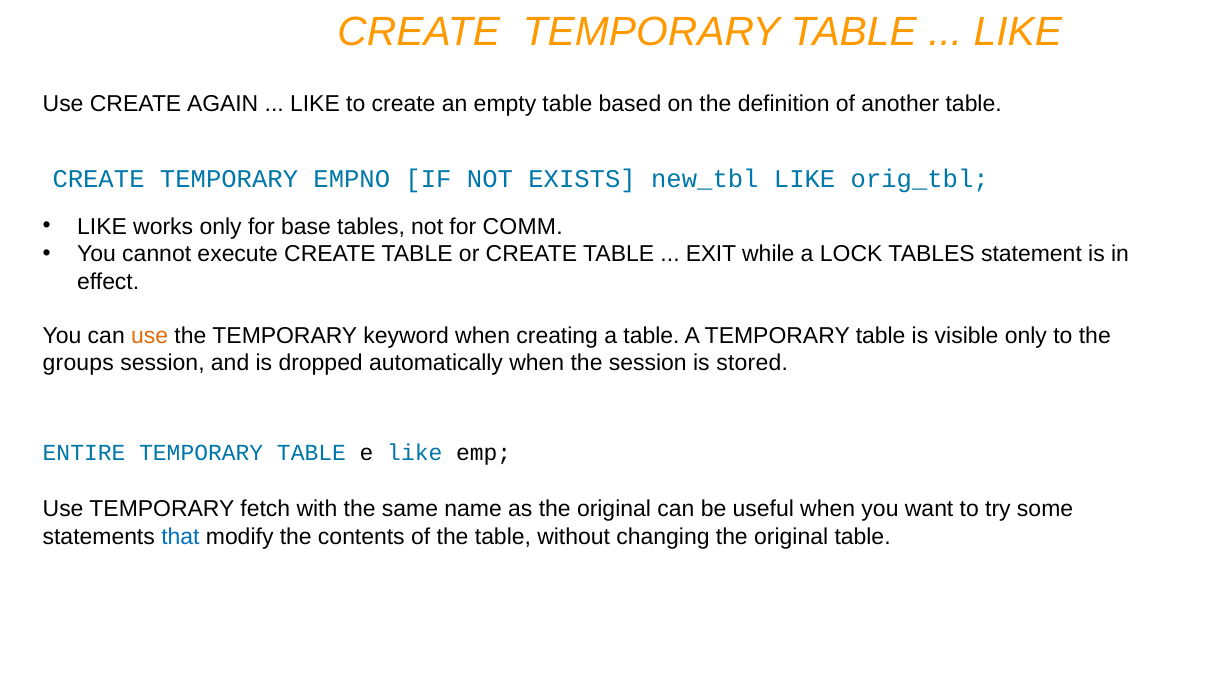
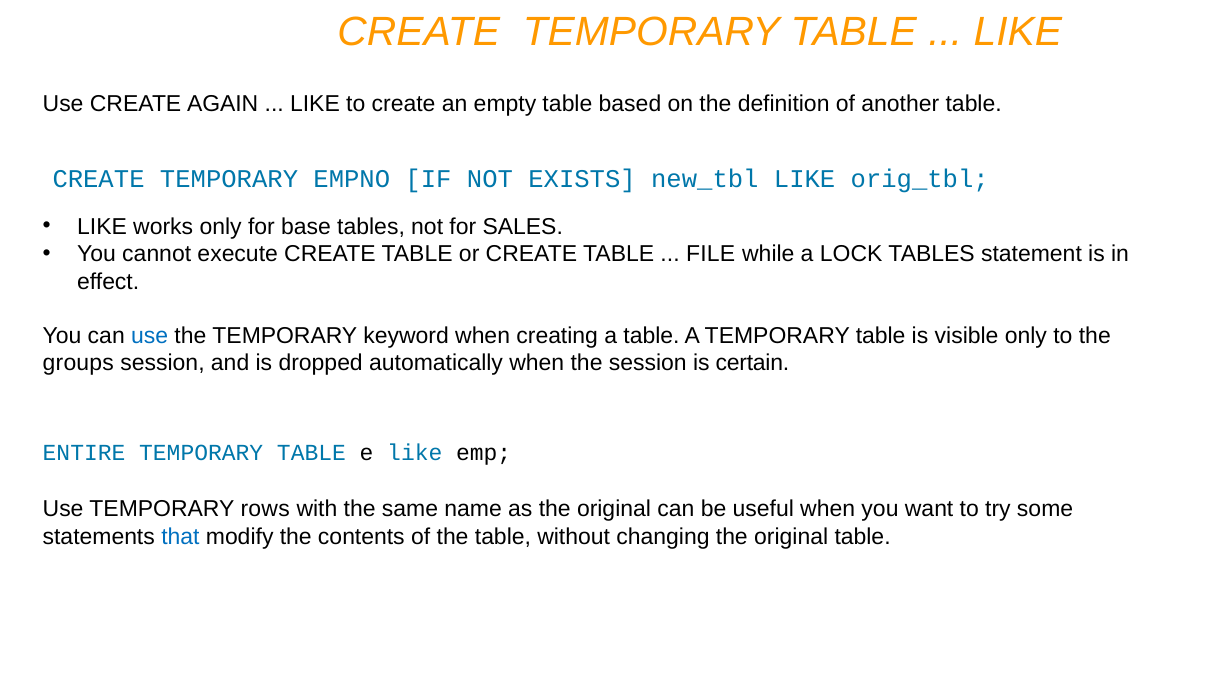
COMM: COMM -> SALES (523, 227)
EXIT: EXIT -> FILE (711, 254)
use colour: orange -> blue (150, 336)
stored: stored -> certain (752, 363)
fetch: fetch -> rows (265, 509)
